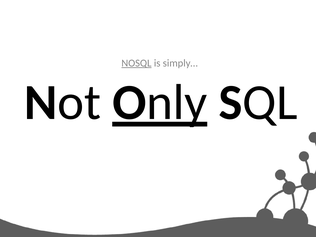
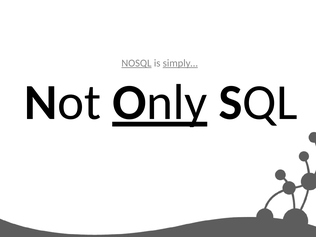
simply… underline: none -> present (180, 63)
